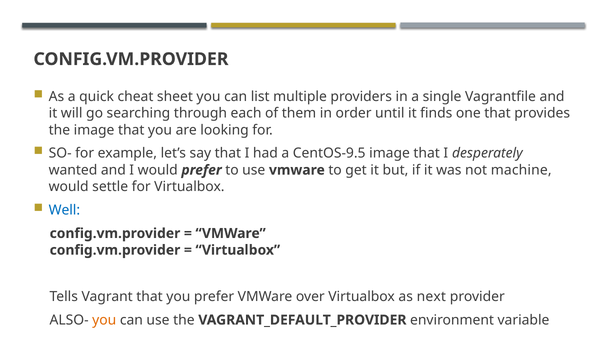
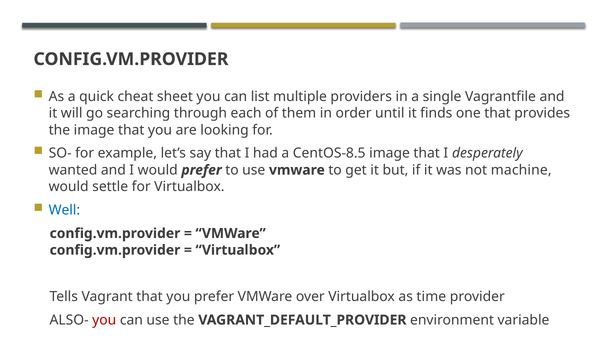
CentOS-9.5: CentOS-9.5 -> CentOS-8.5 (329, 153)
next: next -> time (431, 296)
you colour: orange -> red (104, 319)
